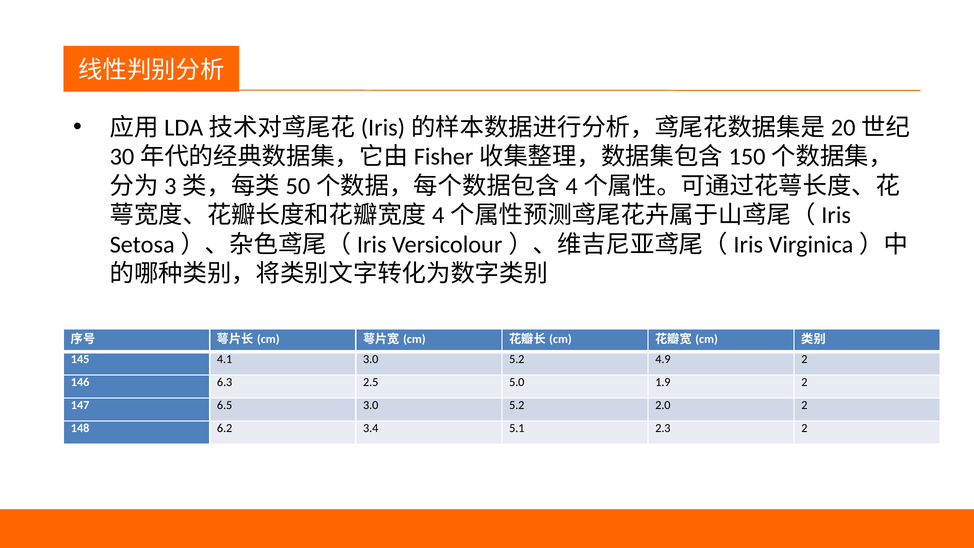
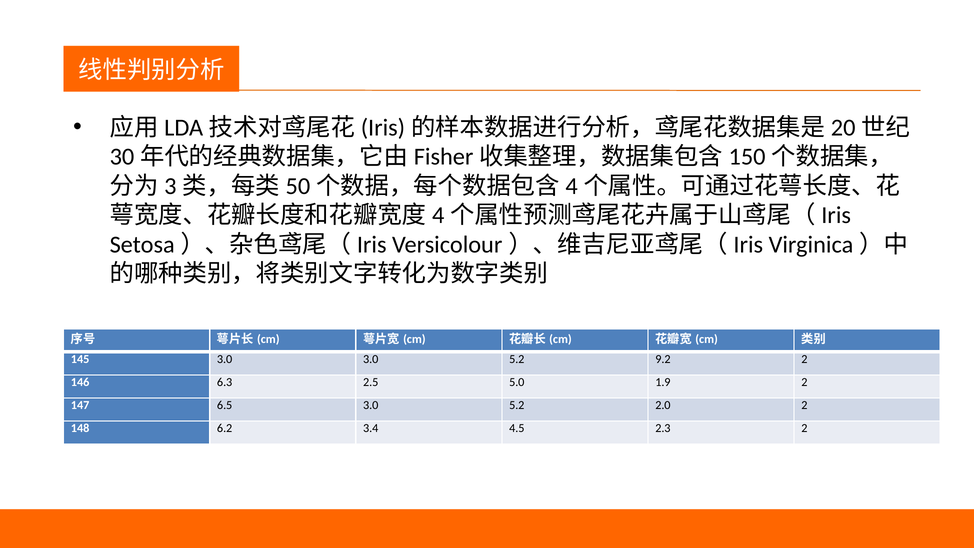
145 4.1: 4.1 -> 3.0 (225, 359)
4.9: 4.9 -> 9.2 (663, 359)
5.1: 5.1 -> 4.5 (517, 428)
